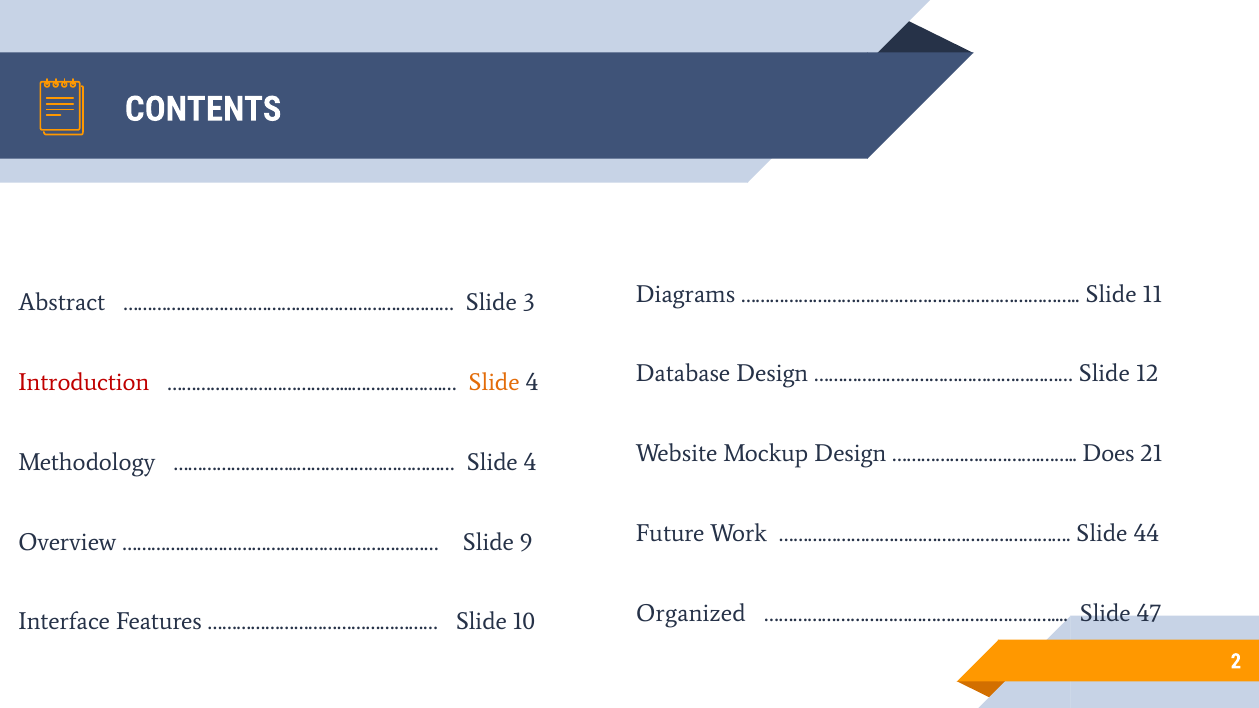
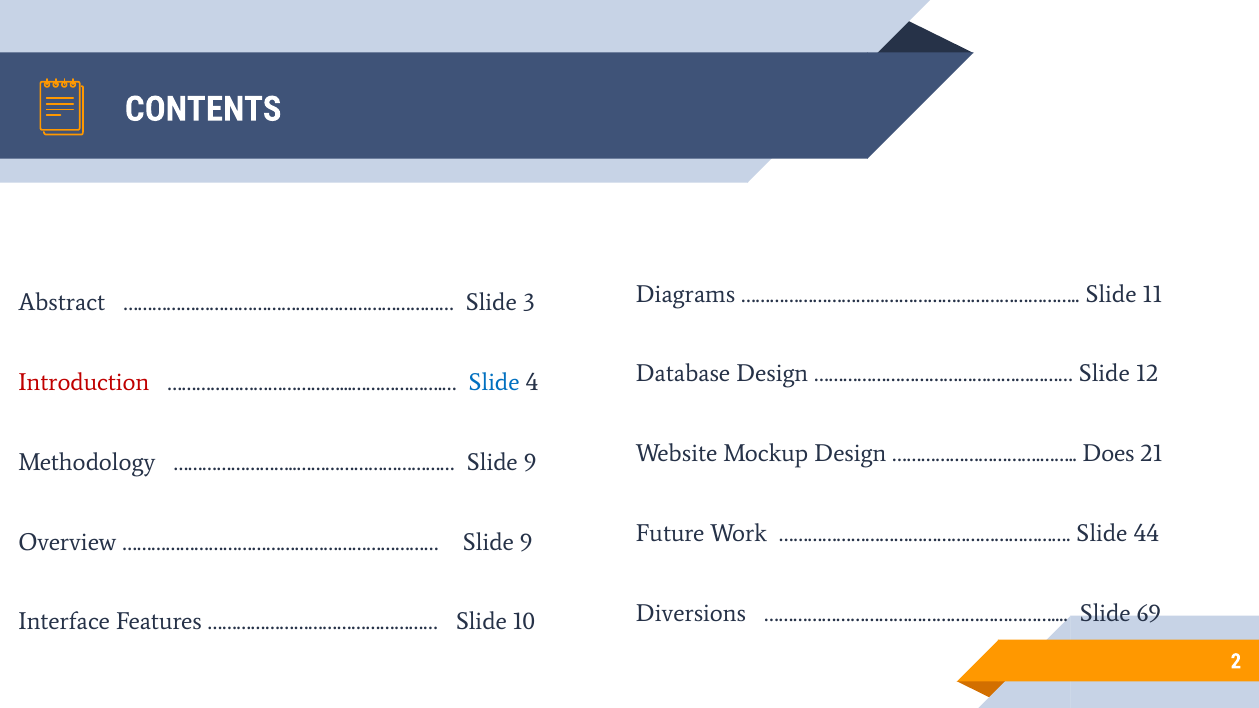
Slide colour: orange -> blue (494, 383)
4: 4 -> 9 (530, 463)
Organized: Organized -> Diversions (691, 613)
47: 47 -> 69 (1149, 613)
